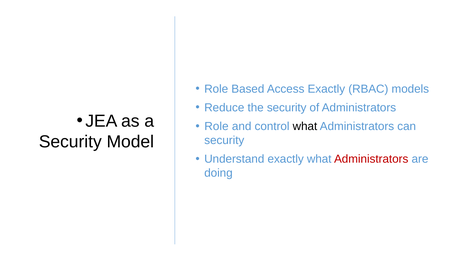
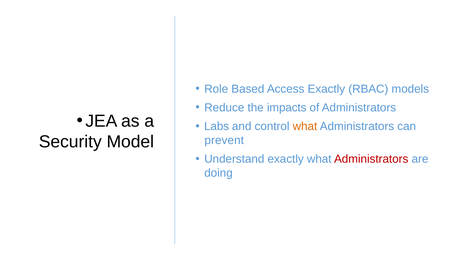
the security: security -> impacts (287, 108)
Role: Role -> Labs (217, 127)
what colour: black -> orange (305, 127)
security: security -> prevent (224, 141)
